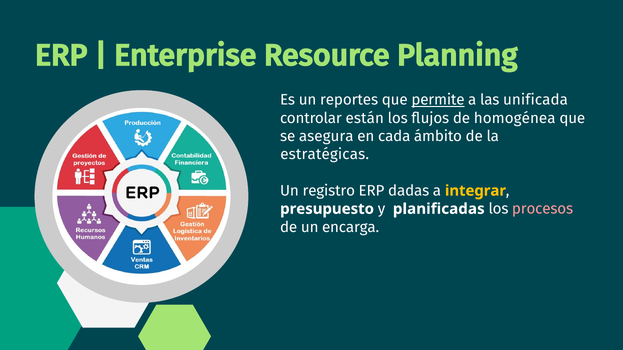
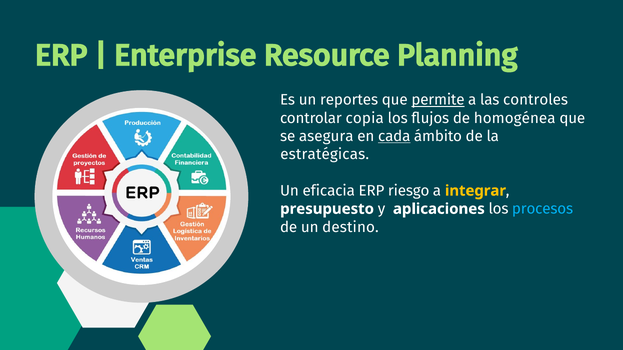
unificada: unificada -> controles (536, 100)
están: están -> copia (365, 118)
cada underline: none -> present (394, 136)
registro: registro -> eficacia (329, 191)
dadas: dadas -> riesgo (409, 191)
planificadas: planificadas -> aplicaciones (439, 209)
procesos colour: pink -> light blue (543, 209)
encarga: encarga -> destino (350, 227)
